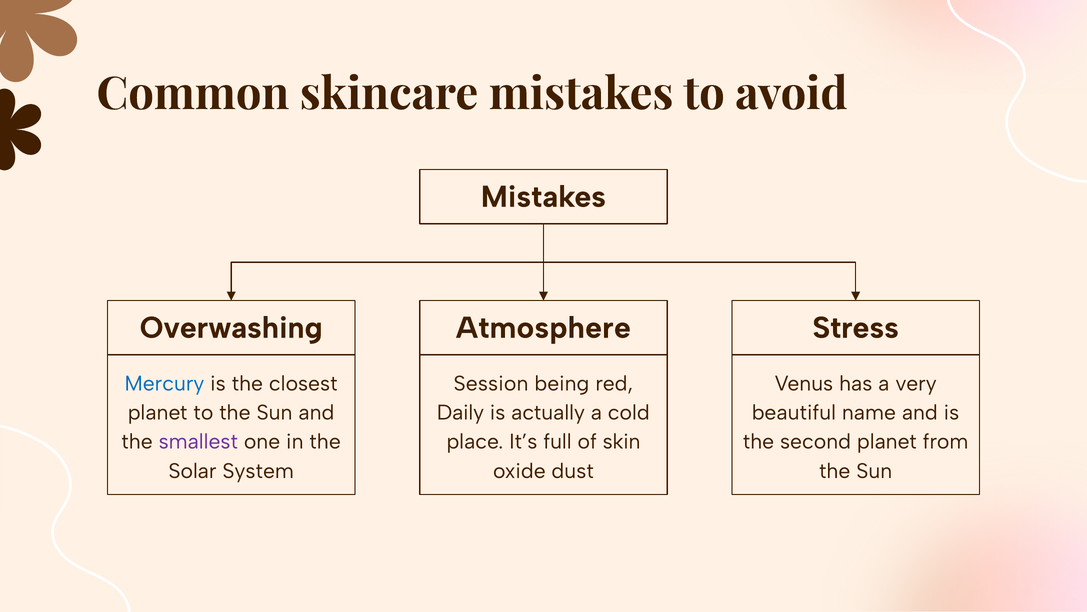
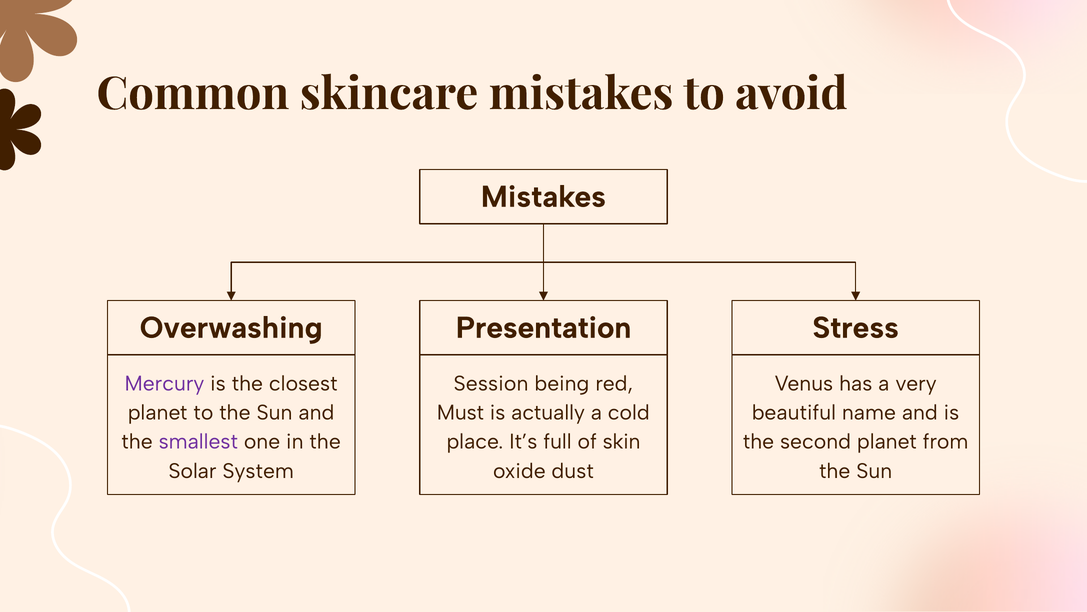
Atmosphere: Atmosphere -> Presentation (544, 328)
Mercury colour: blue -> purple (164, 383)
Daily: Daily -> Must (460, 412)
